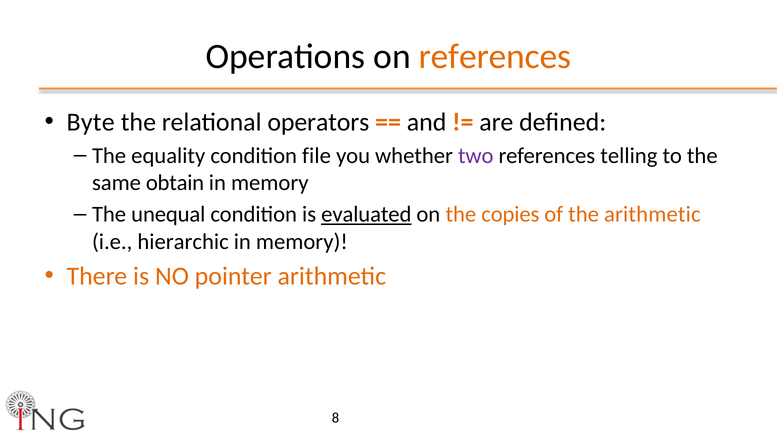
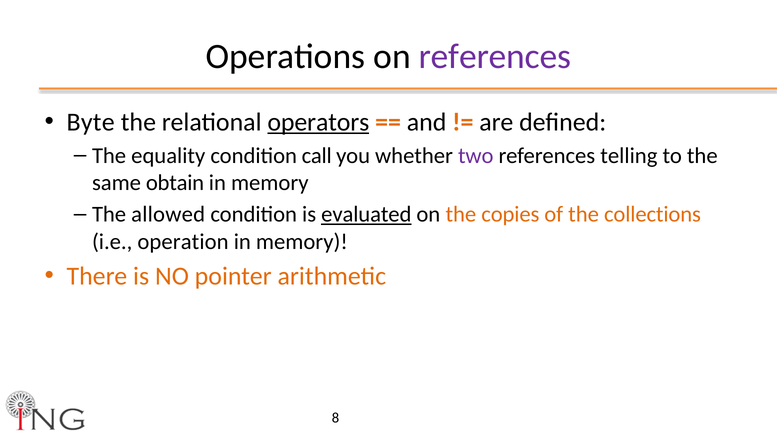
references colour: orange -> purple (495, 56)
operators underline: none -> present (318, 122)
file: file -> call (317, 156)
unequal: unequal -> allowed (168, 215)
the arithmetic: arithmetic -> collections (652, 215)
hierarchic: hierarchic -> operation (183, 242)
